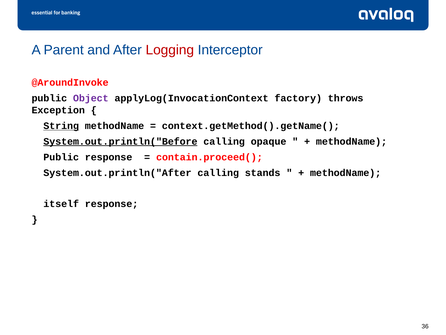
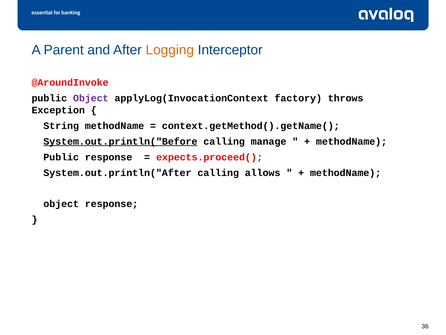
Logging colour: red -> orange (170, 50)
String underline: present -> none (61, 126)
opaque: opaque -> manage (269, 141)
contain.proceed(: contain.proceed( -> expects.proceed( (209, 157)
stands: stands -> allows (263, 173)
itself: itself -> object (61, 204)
